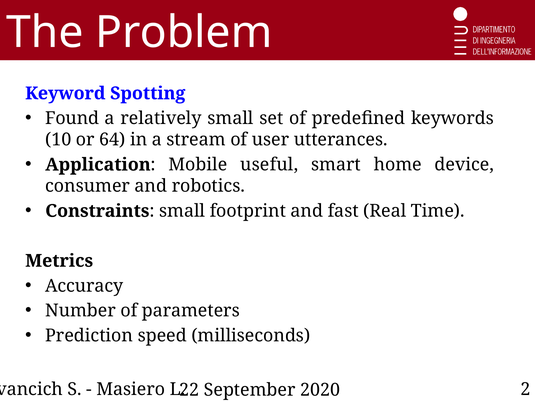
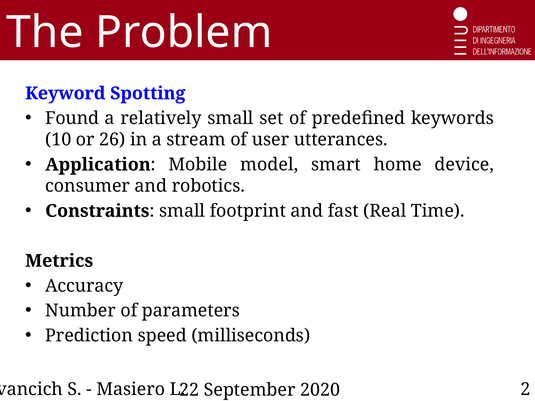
64: 64 -> 26 (112, 140)
useful: useful -> model (269, 165)
